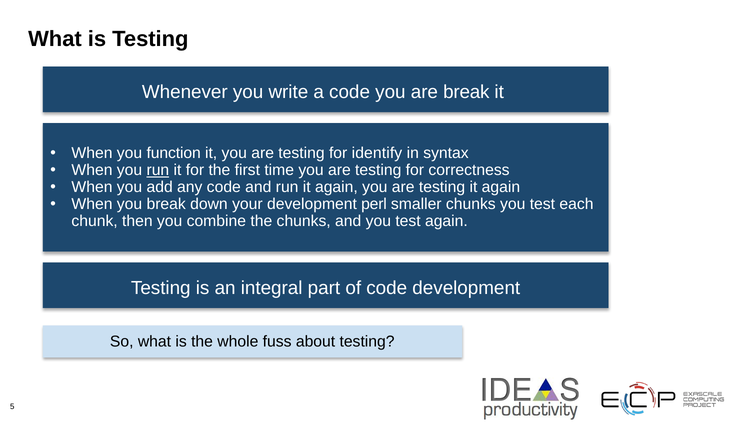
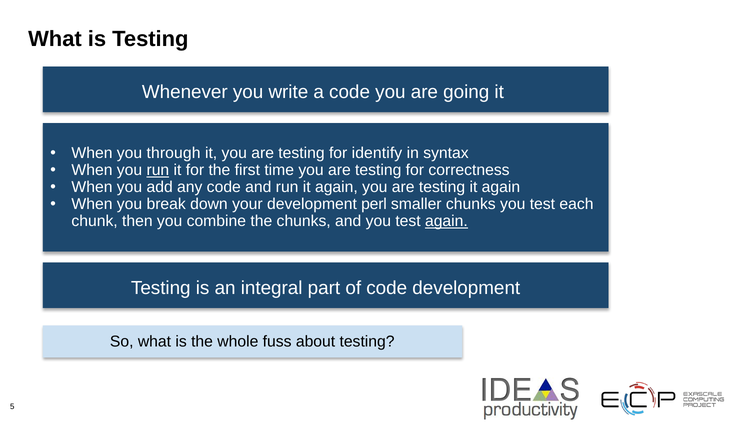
are break: break -> going (466, 92)
function: function -> through (174, 153)
again underline: none -> present (446, 221)
